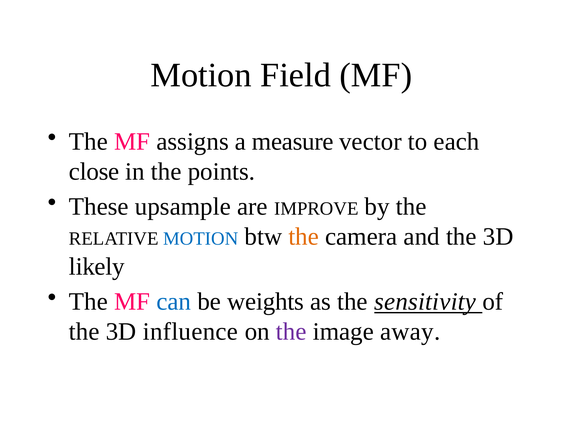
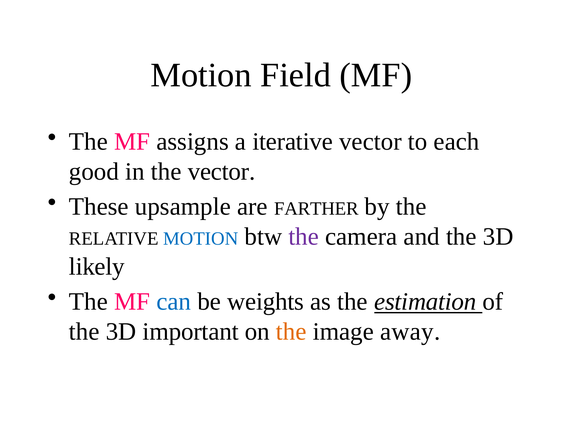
measure: measure -> iterative (293, 142)
close: close -> good (94, 172)
the points: points -> vector (222, 172)
IMPROVE: IMPROVE -> FARTHER (316, 209)
the colour: orange -> purple (304, 237)
sensitivity: sensitivity -> estimation (425, 302)
influence: influence -> important (191, 332)
the colour: purple -> orange (291, 332)
